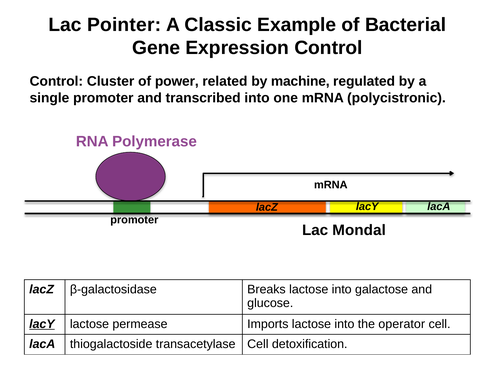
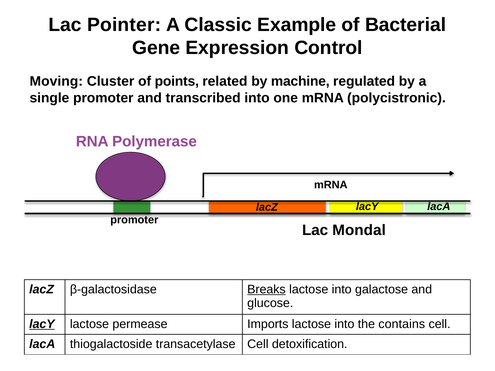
Control: Control -> Moving (56, 81)
power: power -> points (177, 81)
Breaks underline: none -> present (266, 290)
operator: operator -> contains (402, 324)
